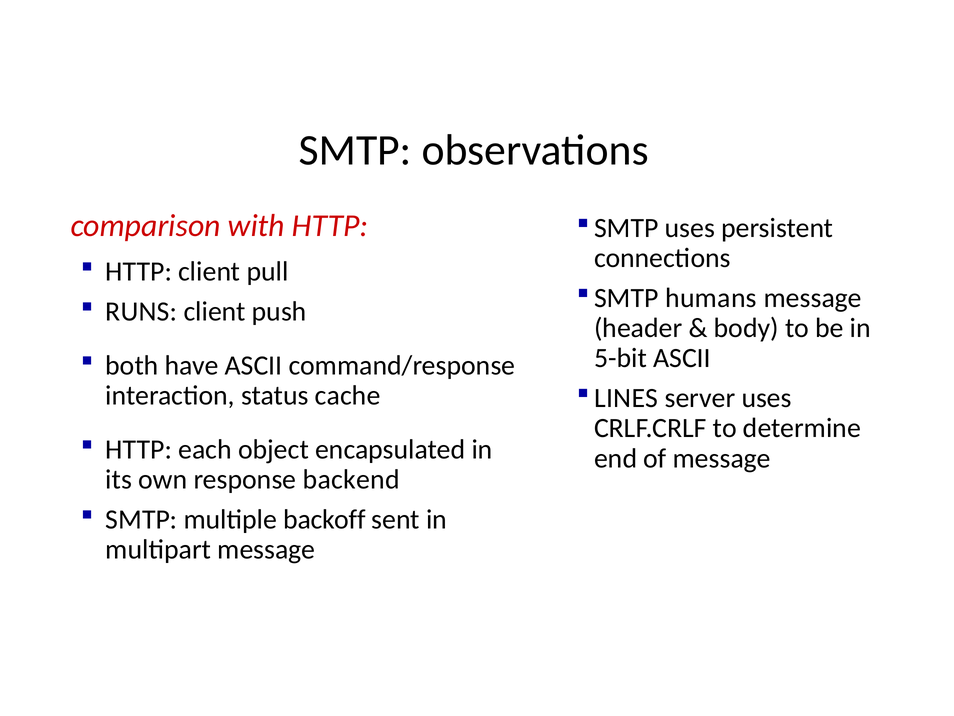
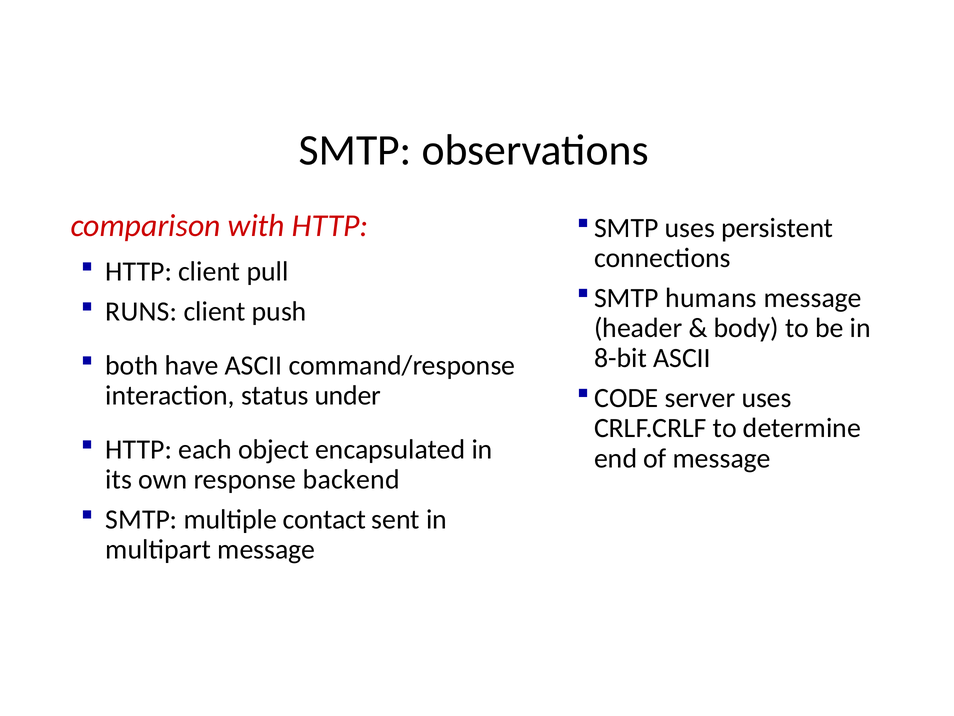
5-bit: 5-bit -> 8-bit (620, 358)
LINES: LINES -> CODE (626, 398)
cache: cache -> under (348, 395)
backoff: backoff -> contact (324, 519)
